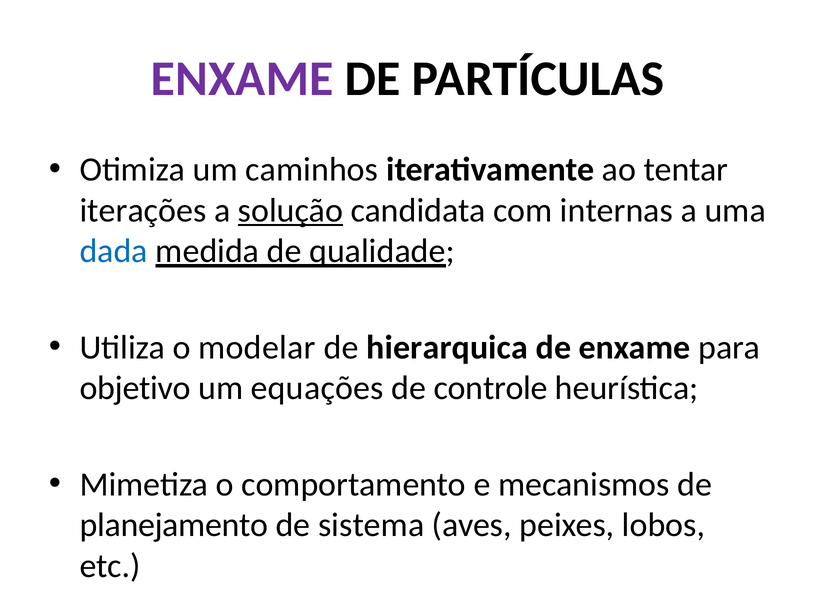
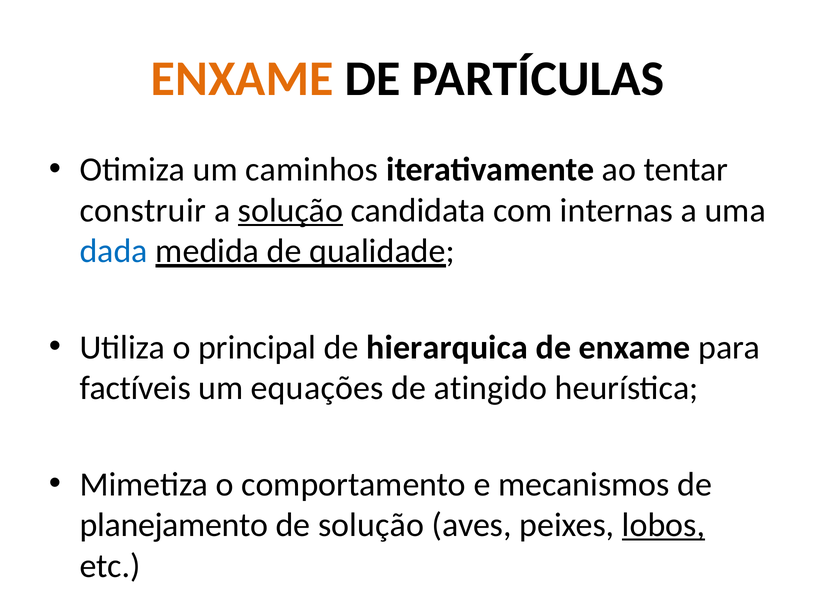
ENXAME colour: purple -> orange (242, 79)
iterações: iterações -> construir (143, 210)
modelar: modelar -> principal (257, 347)
objetivo: objetivo -> factíveis (135, 388)
controle: controle -> atingido (490, 388)
de sistema: sistema -> solução (371, 525)
lobos underline: none -> present (664, 525)
